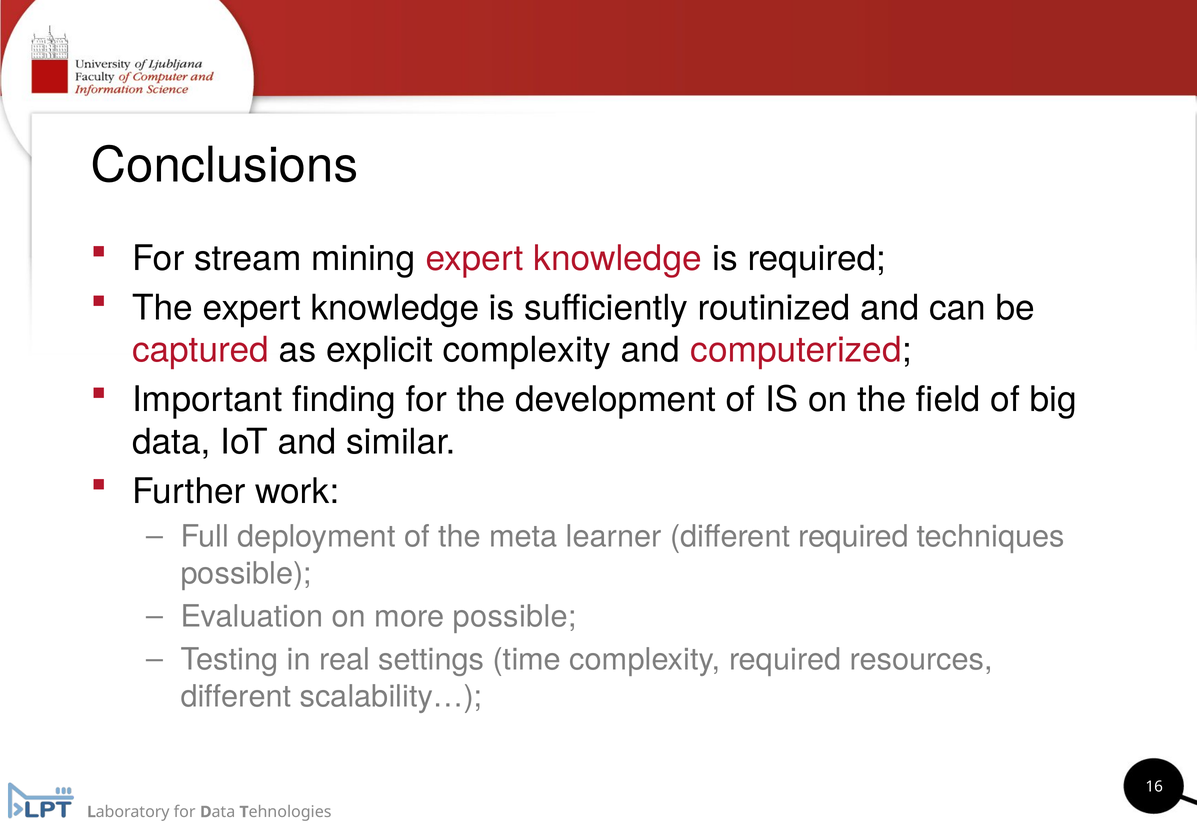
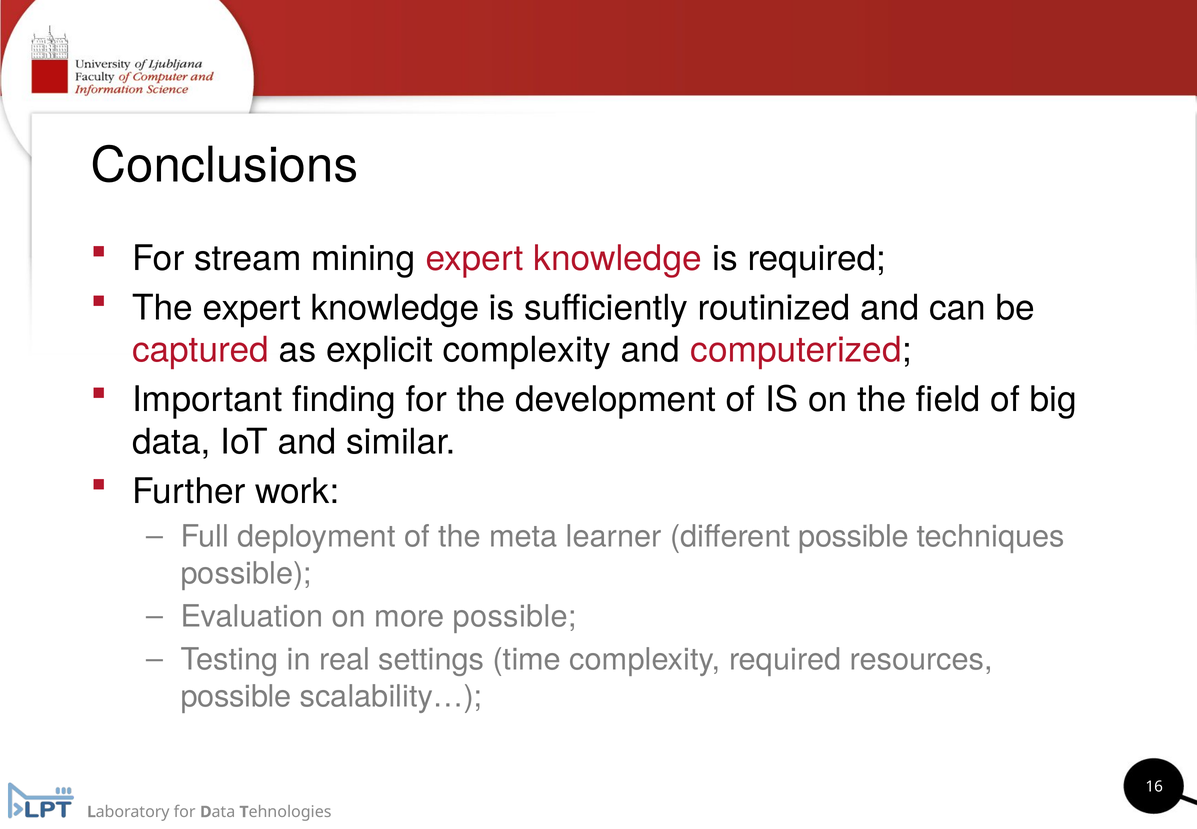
different required: required -> possible (854, 537)
different: different -> possible (236, 696)
